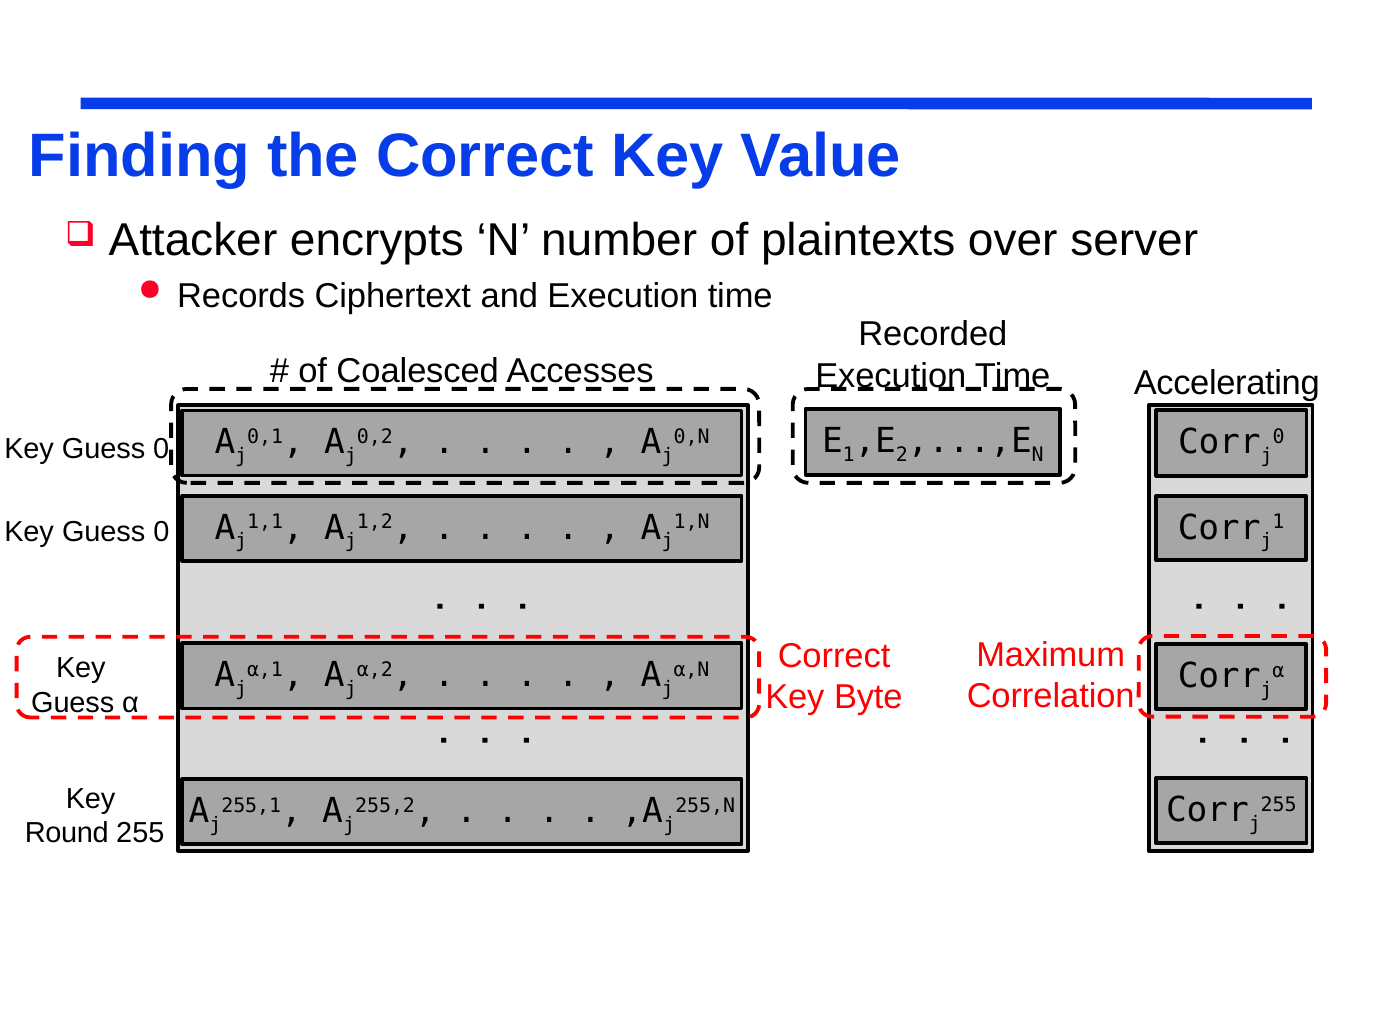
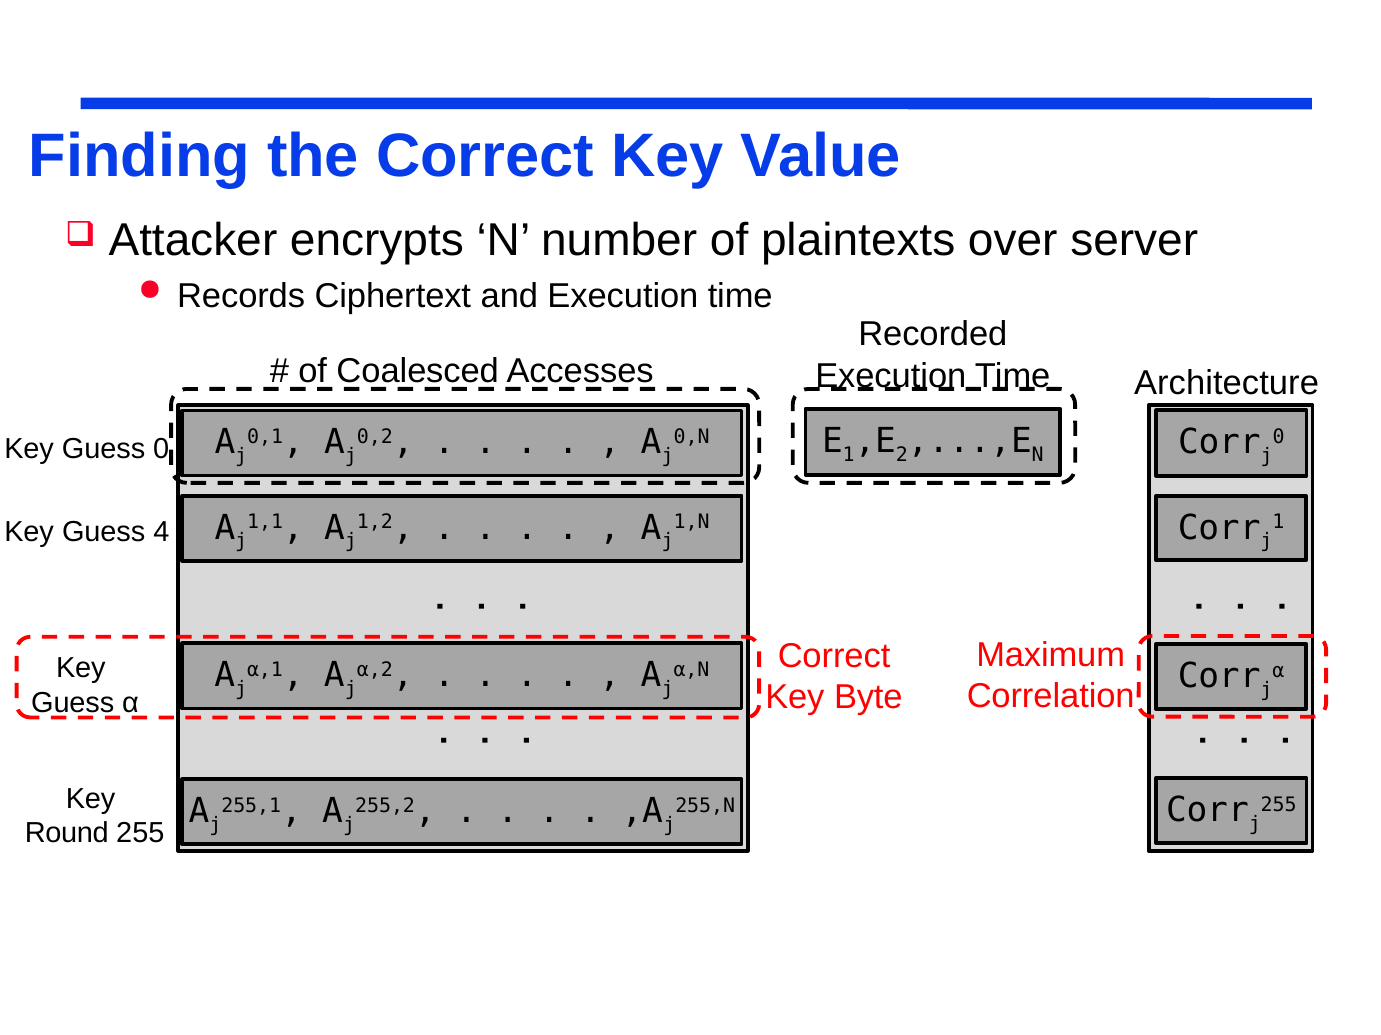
Accelerating: Accelerating -> Architecture (1227, 383)
0: 0 -> 4 (161, 532)
